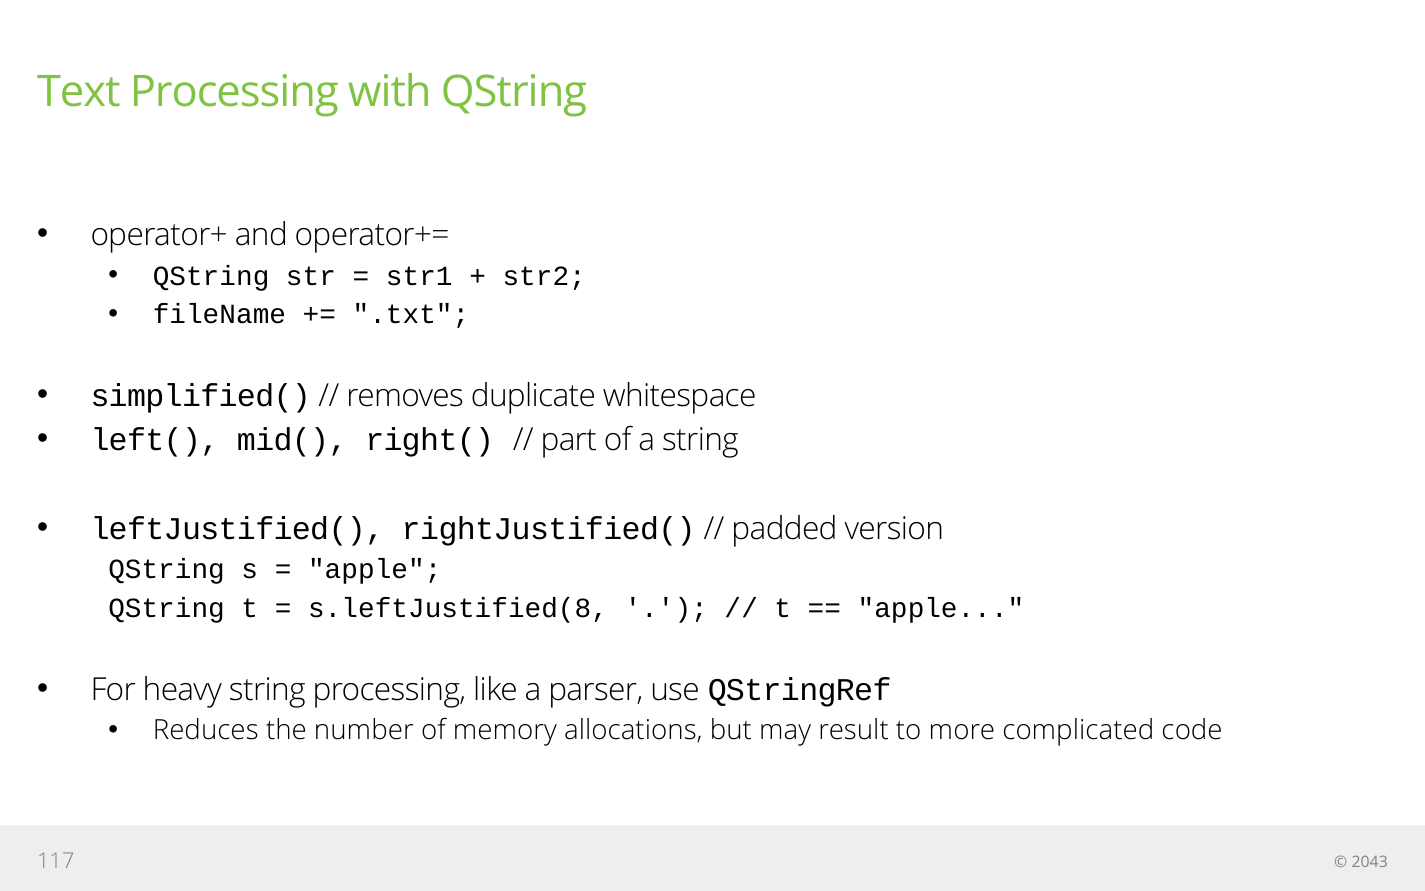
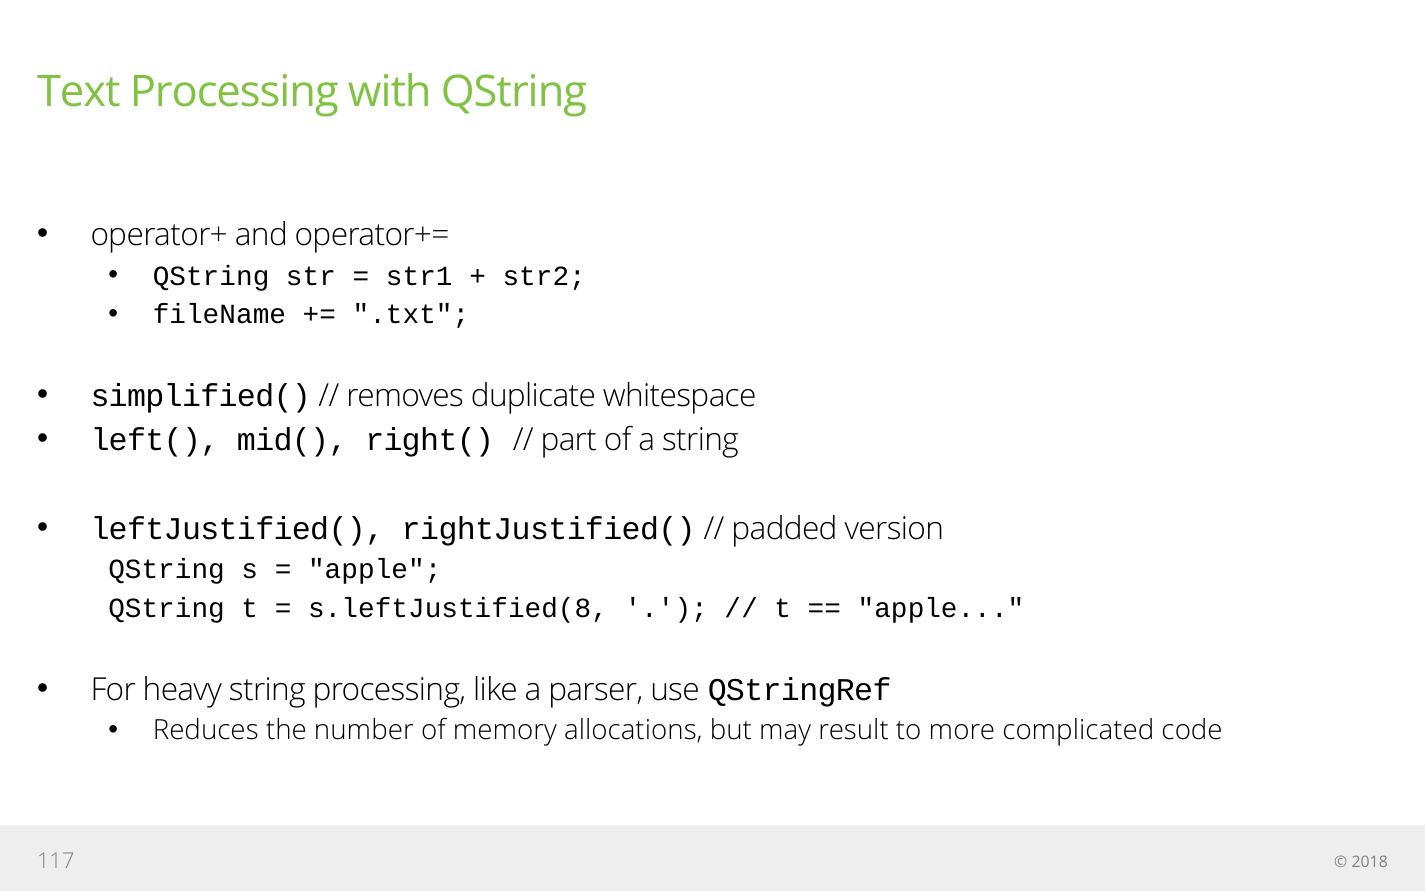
2043: 2043 -> 2018 (1370, 862)
